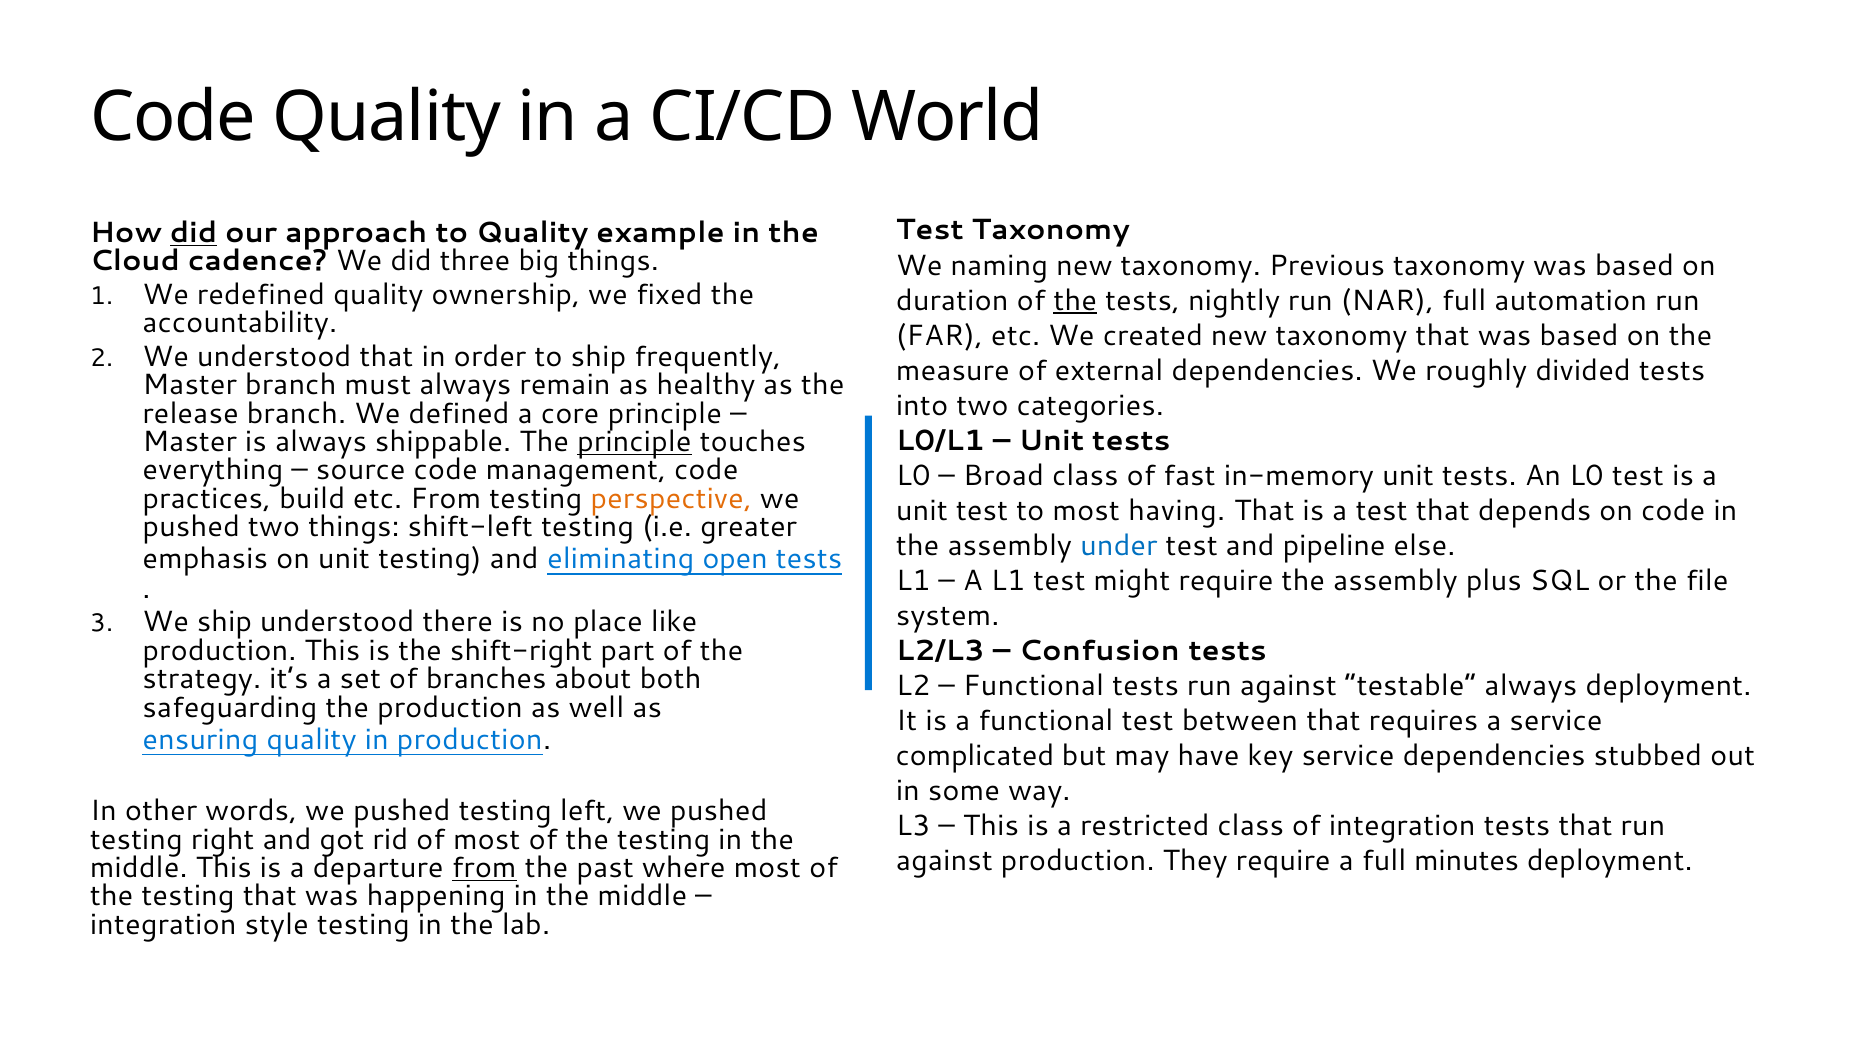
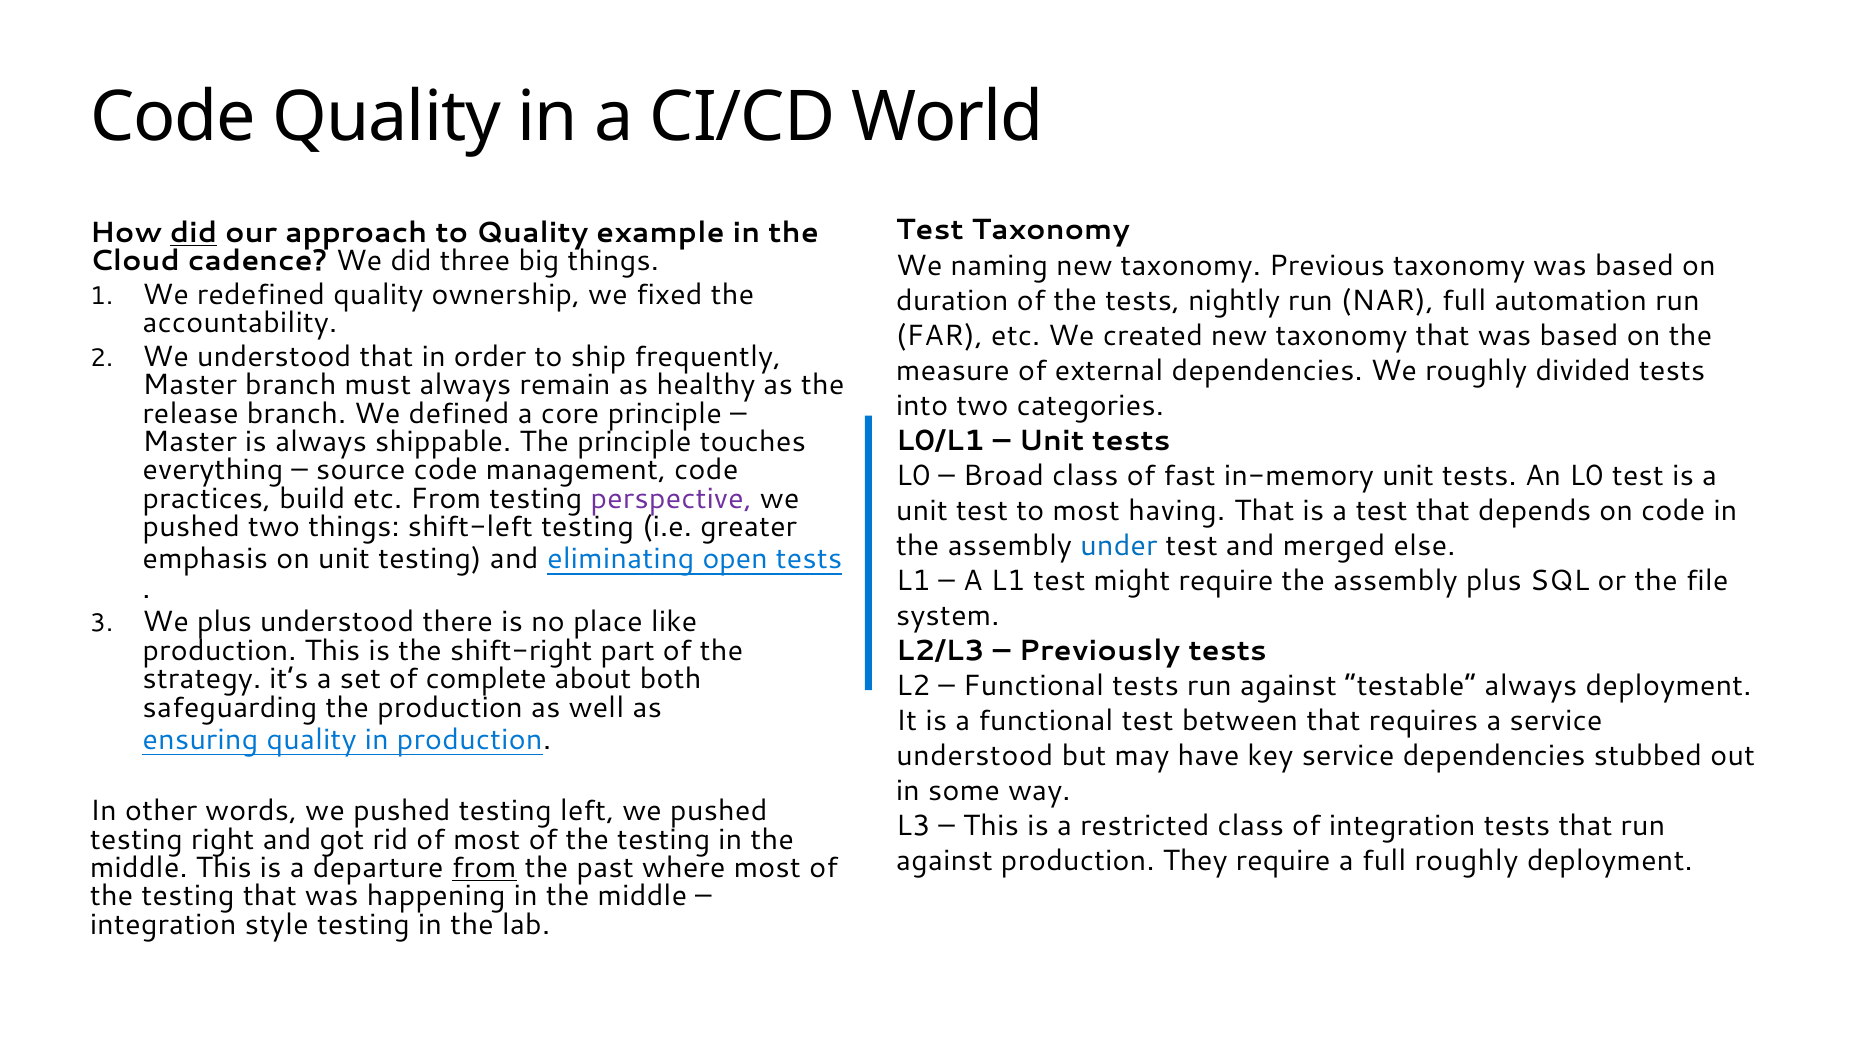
the underline: present -> none (1075, 301)
principle underline: present -> none (634, 442)
perspective colour: orange -> purple (671, 499)
pipeline: pipeline -> merged (1334, 546)
We ship: ship -> plus (225, 623)
Confusion: Confusion -> Previously (1099, 651)
branches: branches -> complete (486, 679)
complicated: complicated -> understood (975, 756)
full minutes: minutes -> roughly (1466, 861)
